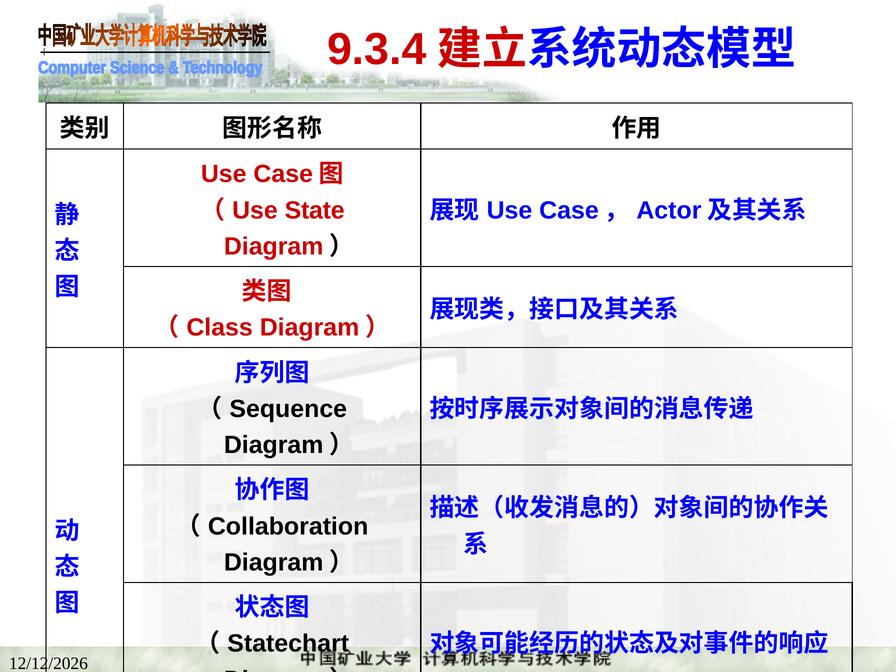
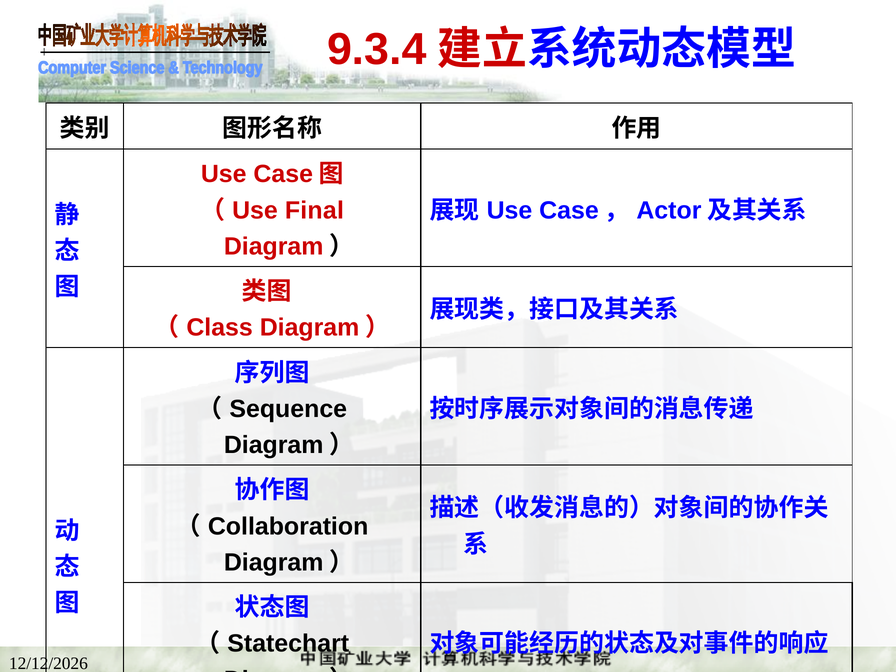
State: State -> Final (314, 210)
